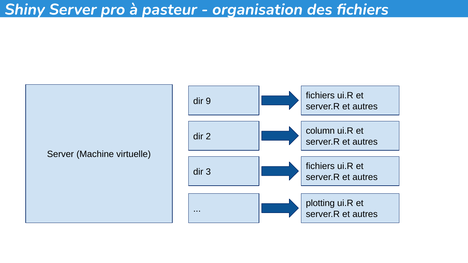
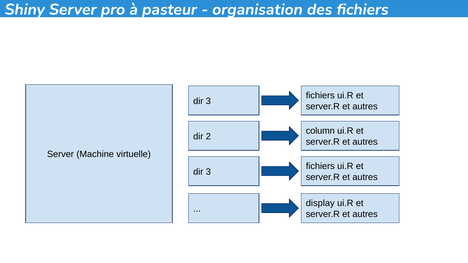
9: 9 -> 3 (208, 101)
plotting: plotting -> display (320, 204)
